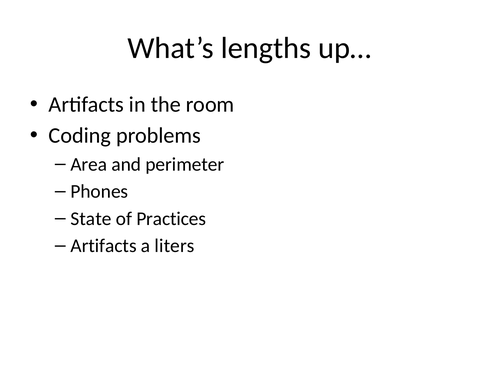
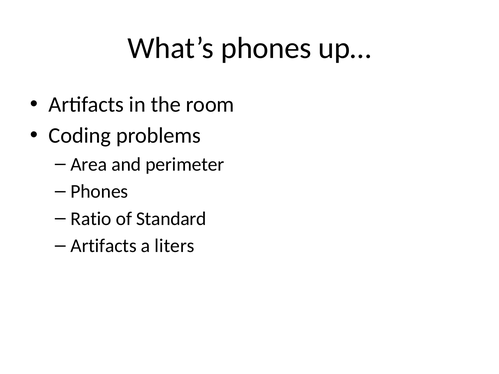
What’s lengths: lengths -> phones (266, 48)
State: State -> Ratio (91, 219)
Practices: Practices -> Standard (171, 219)
